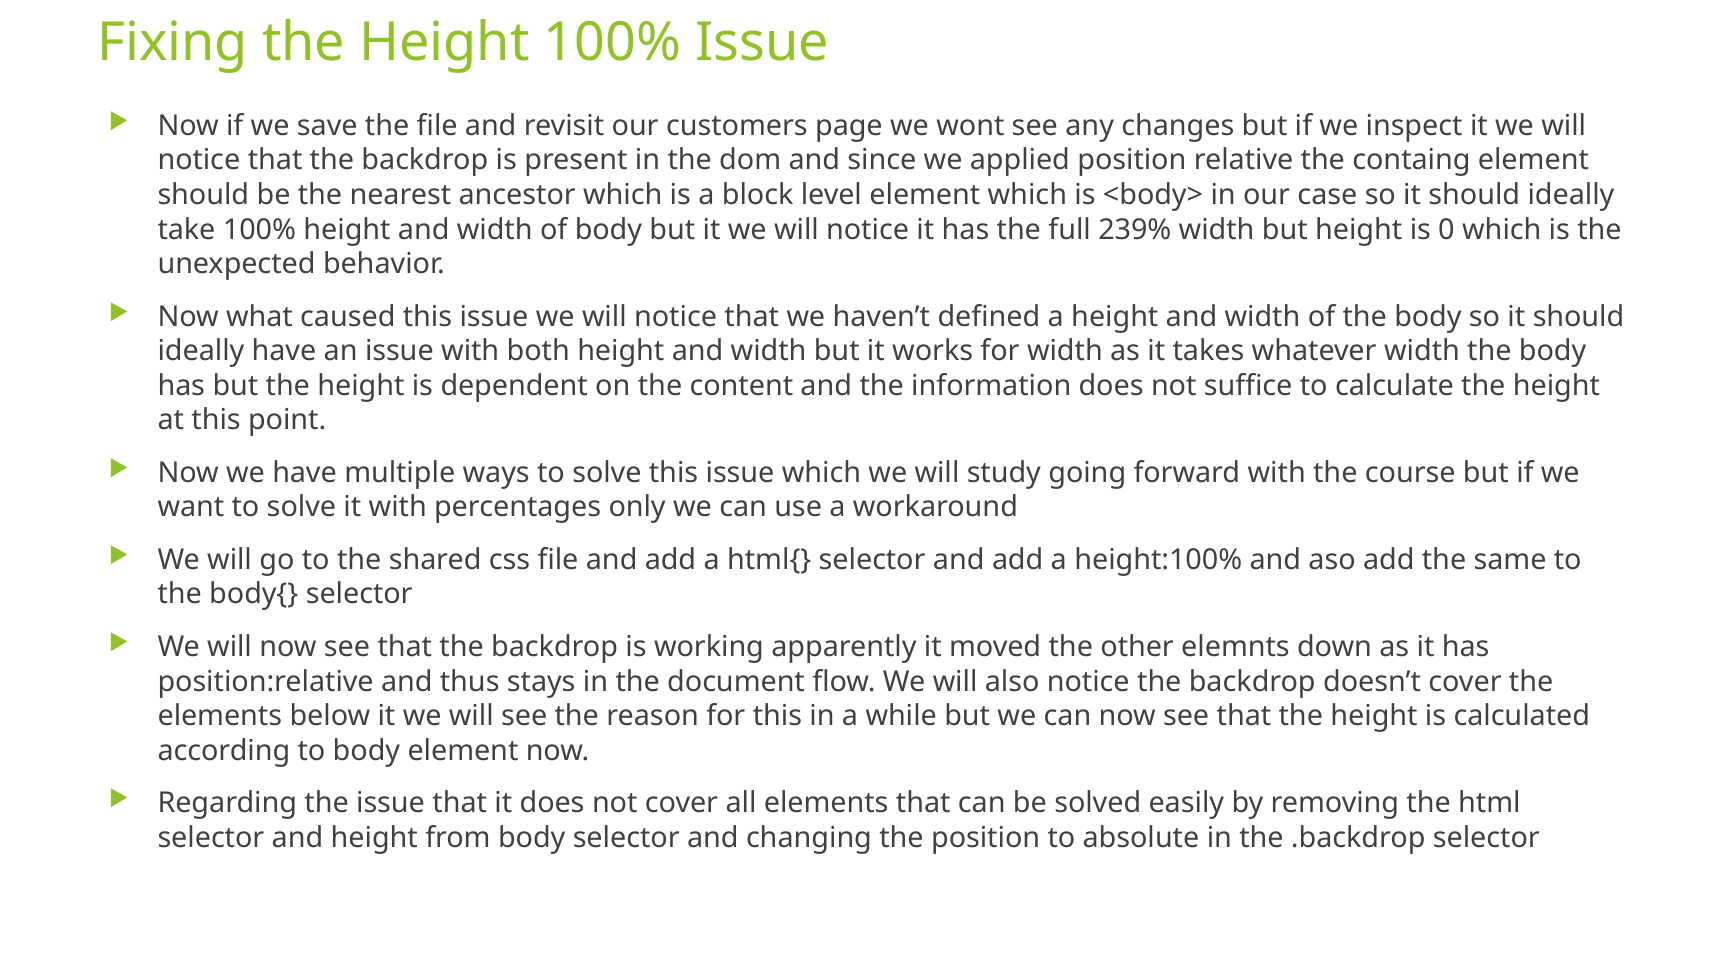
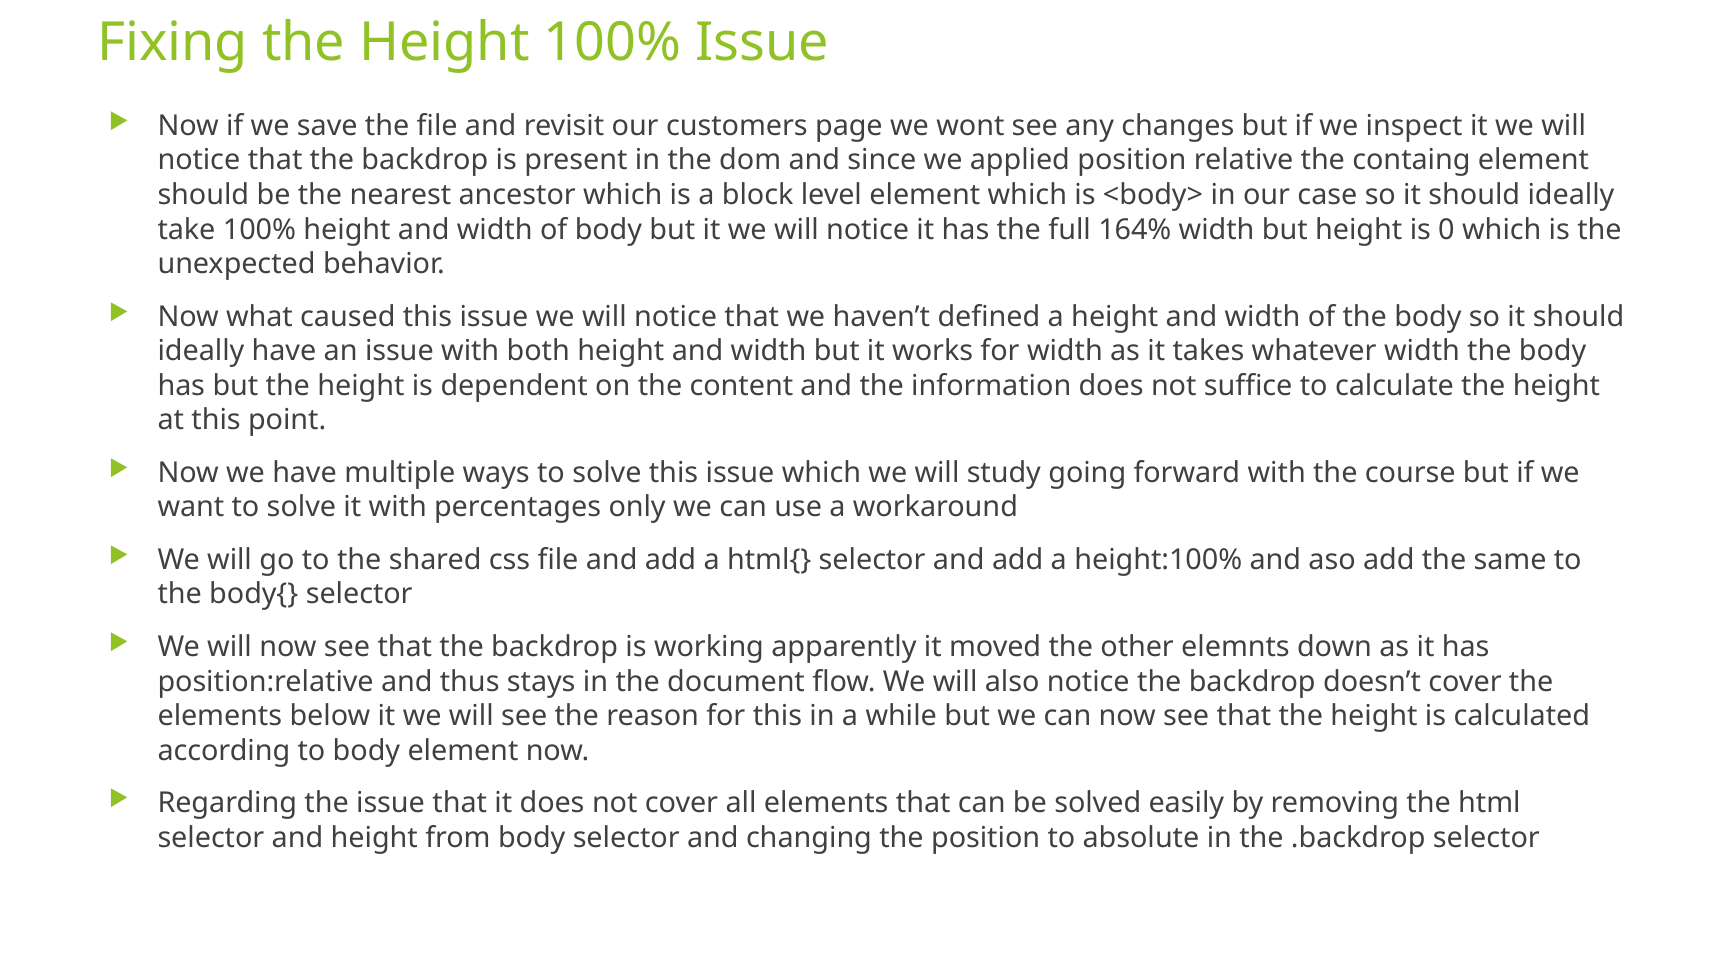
239%: 239% -> 164% (1135, 230)
